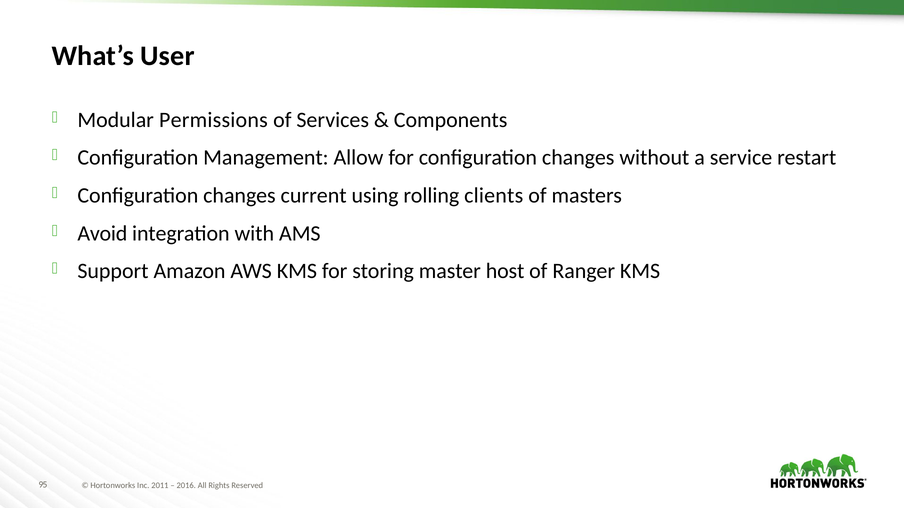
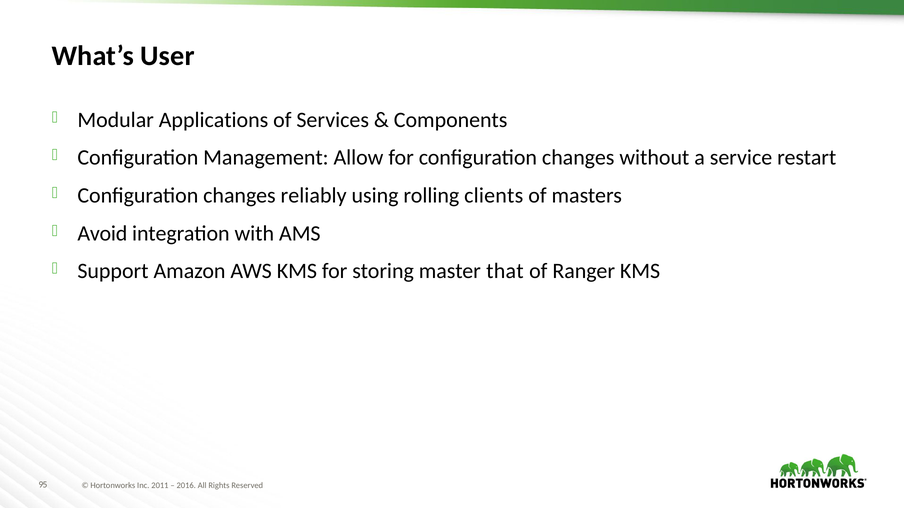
Permissions: Permissions -> Applications (214, 120)
current: current -> reliably (314, 196)
host: host -> that (505, 271)
